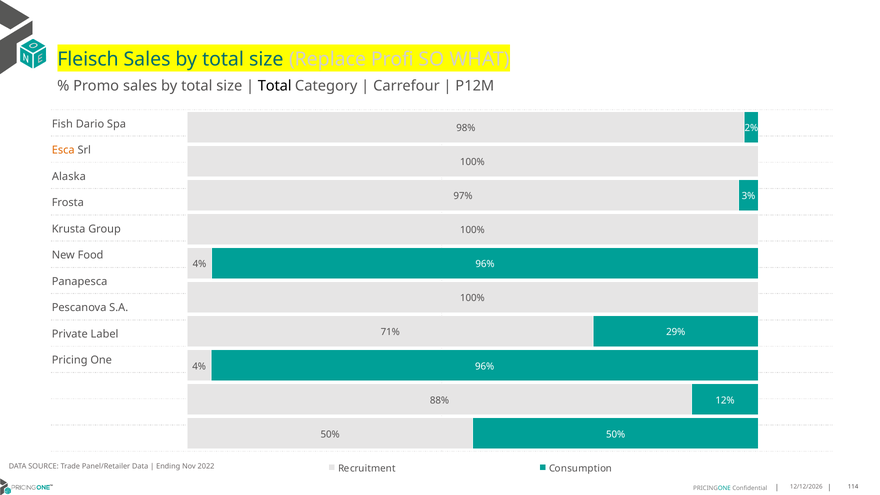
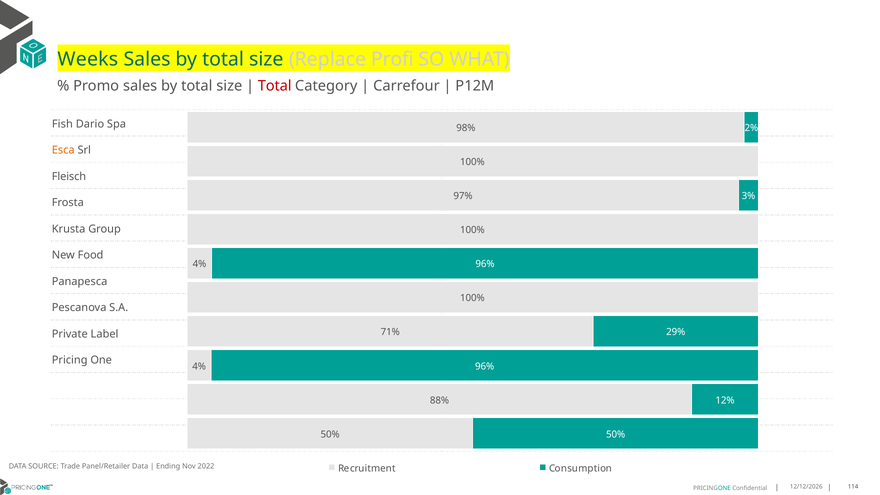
Fleisch: Fleisch -> Weeks (88, 59)
Total colour: black -> red (275, 86)
Alaska: Alaska -> Fleisch (69, 176)
